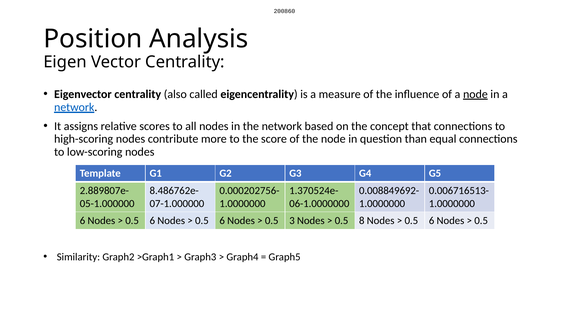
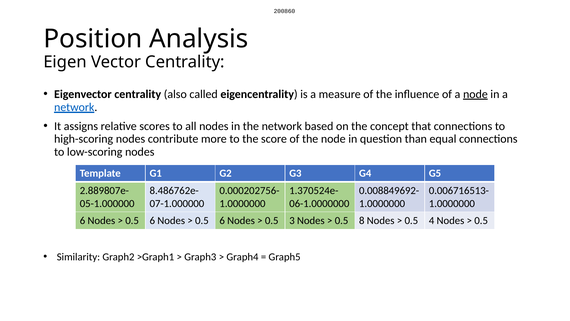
6: 6 -> 4 (432, 220)
